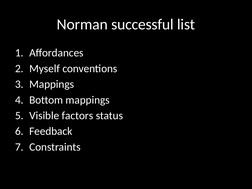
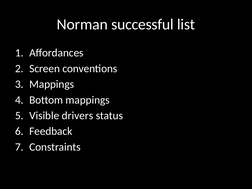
Myself: Myself -> Screen (45, 69)
factors: factors -> drivers (77, 116)
